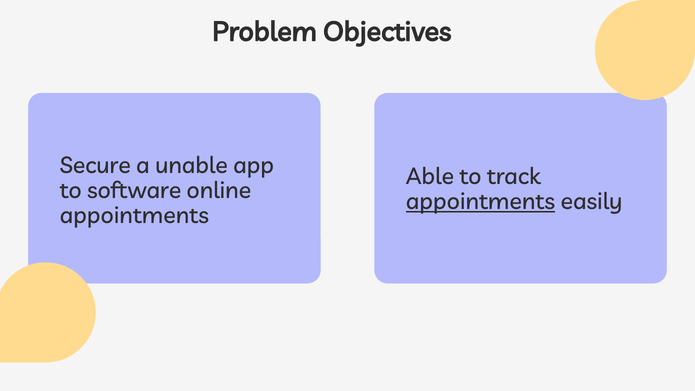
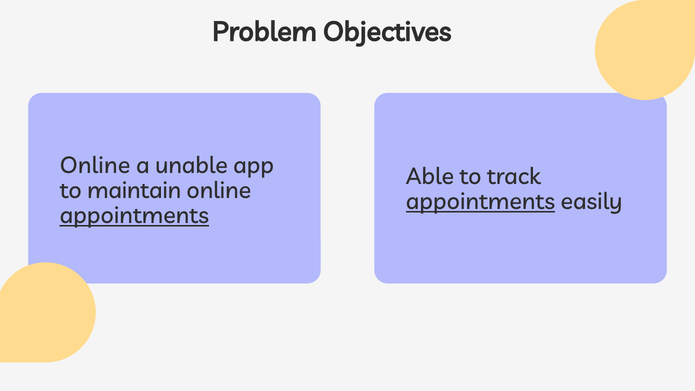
Secure: Secure -> Online (95, 166)
software: software -> maintain (134, 191)
appointments underline: none -> present (134, 216)
